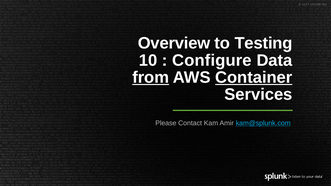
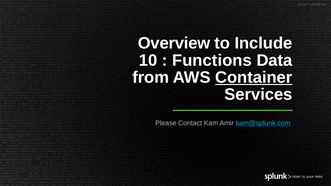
Testing: Testing -> Include (263, 43)
Configure: Configure -> Functions (212, 60)
from underline: present -> none (151, 77)
